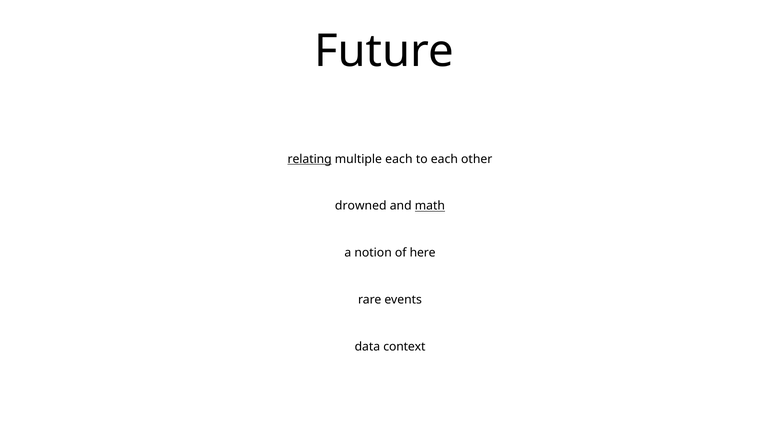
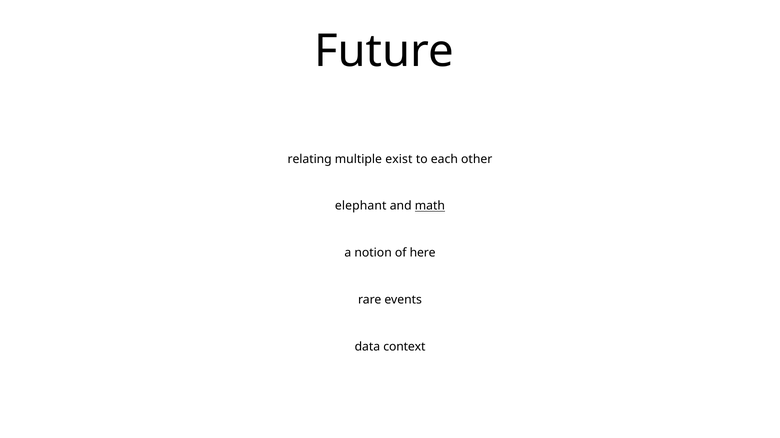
relating underline: present -> none (310, 159)
multiple each: each -> exist (399, 159)
drowned: drowned -> elephant (361, 206)
